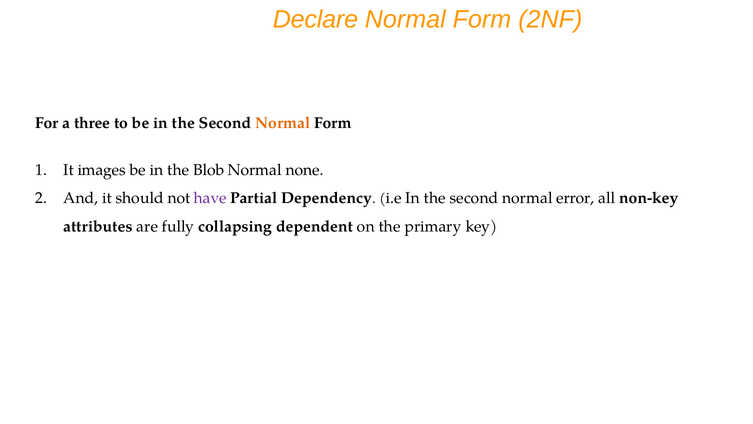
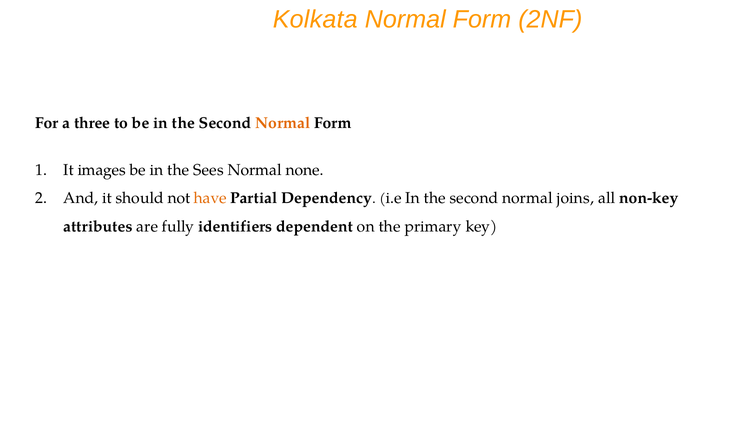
Declare: Declare -> Kolkata (315, 20)
Blob: Blob -> Sees (209, 170)
have colour: purple -> orange (210, 198)
error: error -> joins (575, 198)
collapsing: collapsing -> identifiers (235, 226)
